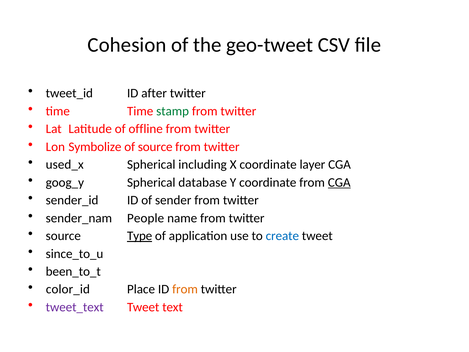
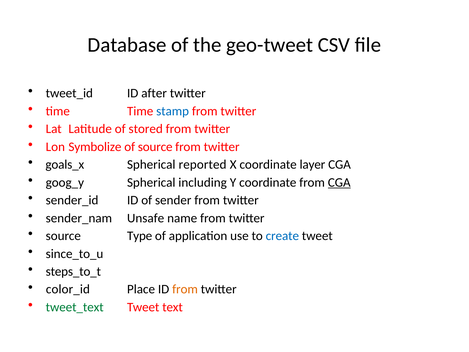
Cohesion: Cohesion -> Database (127, 45)
stamp colour: green -> blue (173, 111)
offline: offline -> stored (146, 129)
used_x: used_x -> goals_x (65, 164)
including: including -> reported (203, 164)
database: database -> including (203, 182)
People: People -> Unsafe (146, 218)
Type underline: present -> none (140, 236)
been_to_t: been_to_t -> steps_to_t (73, 271)
tweet_text colour: purple -> green (75, 307)
